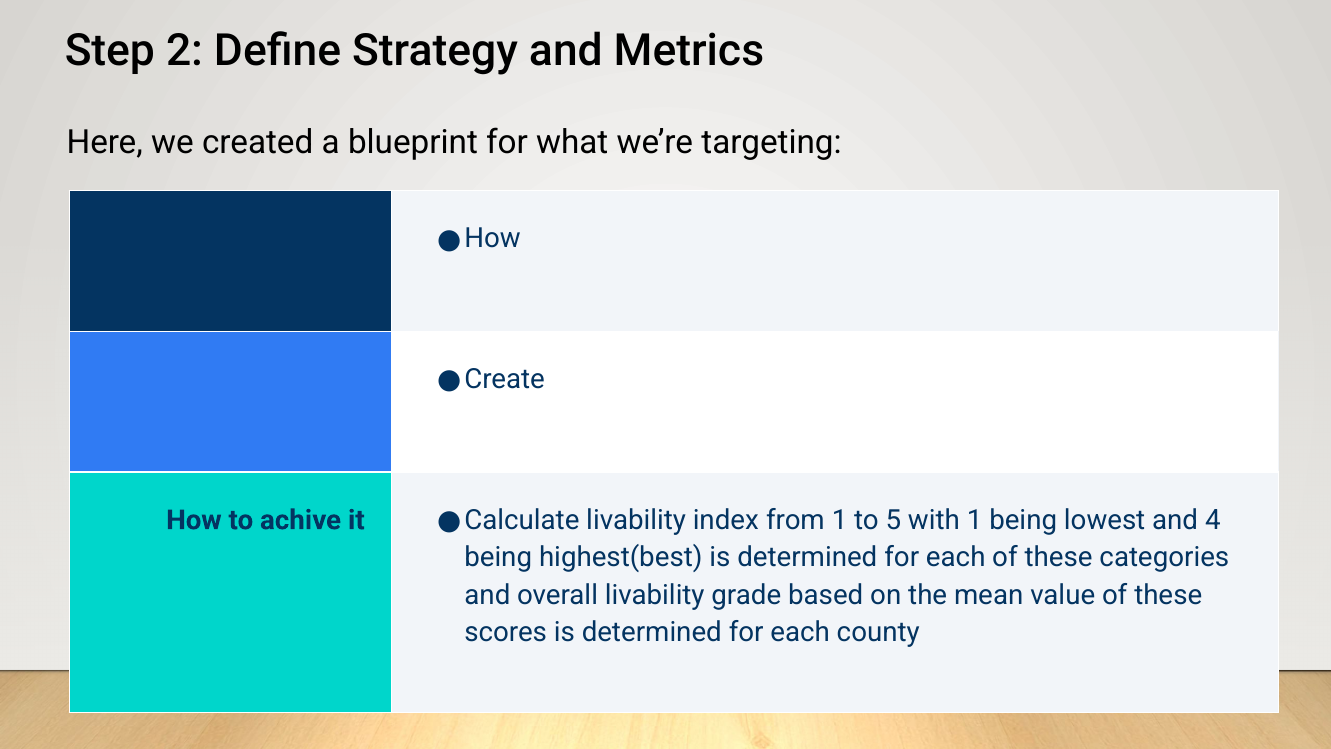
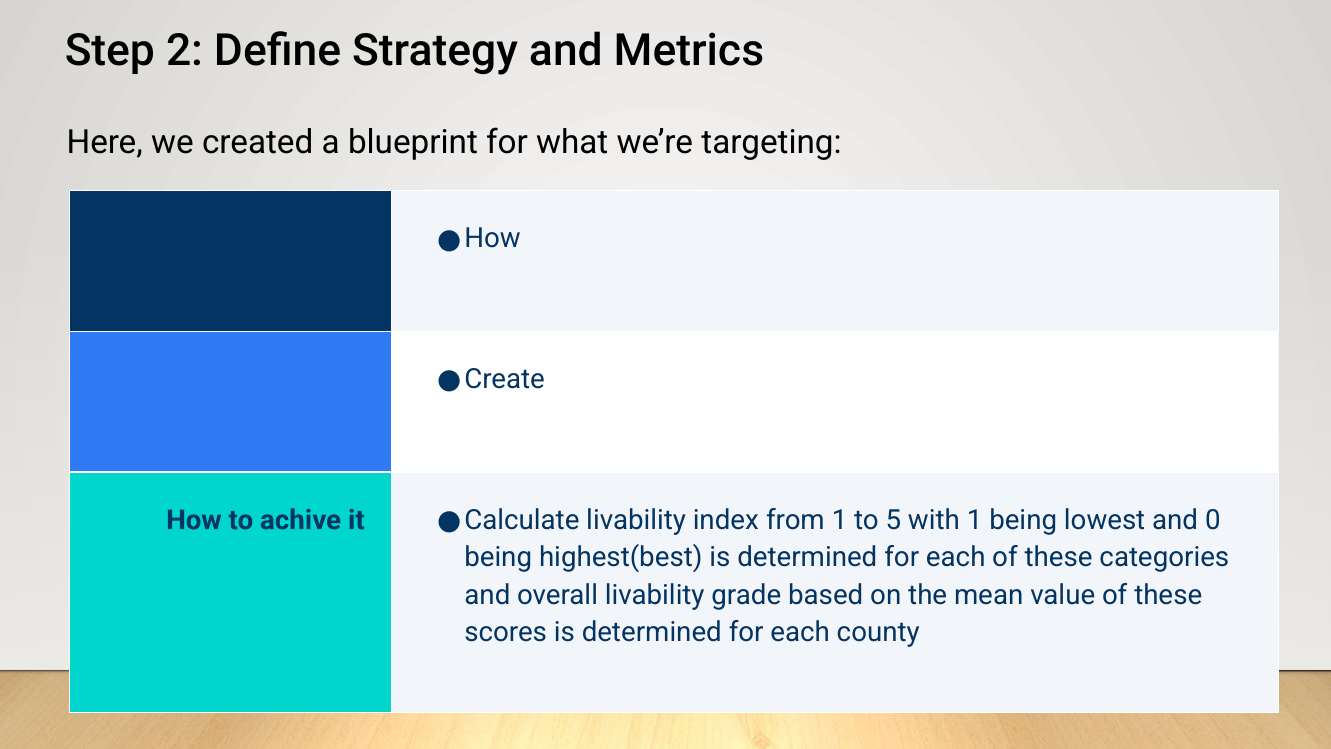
4: 4 -> 0 (1213, 520)
